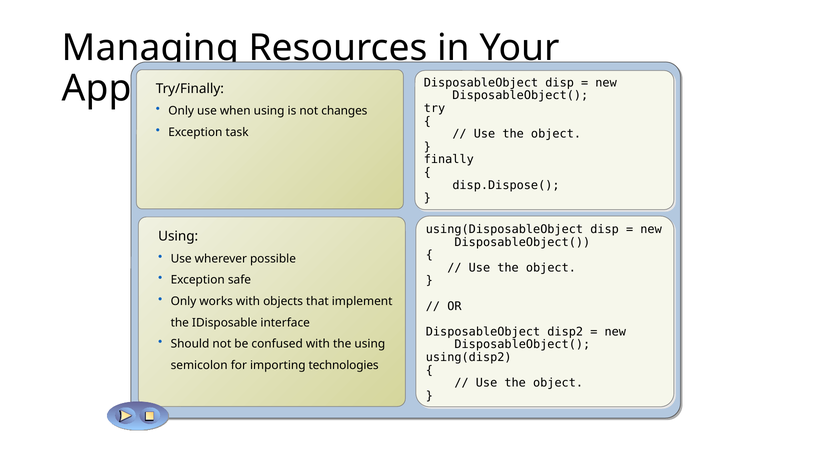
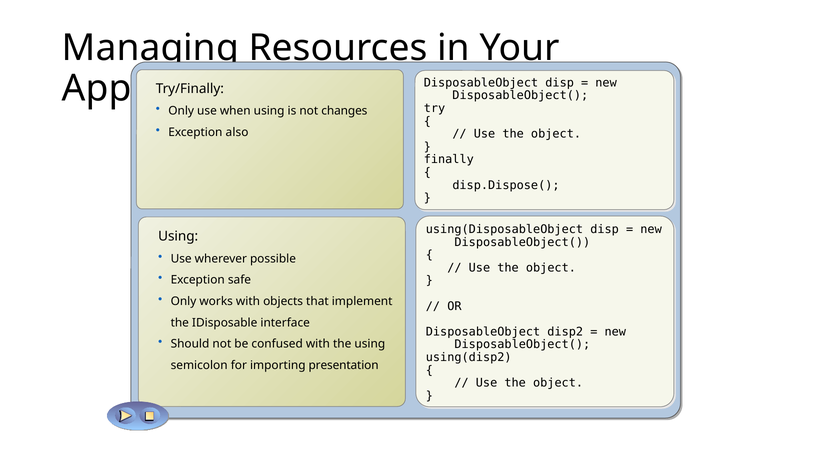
task: task -> also (237, 132)
technologies: technologies -> presentation (344, 366)
